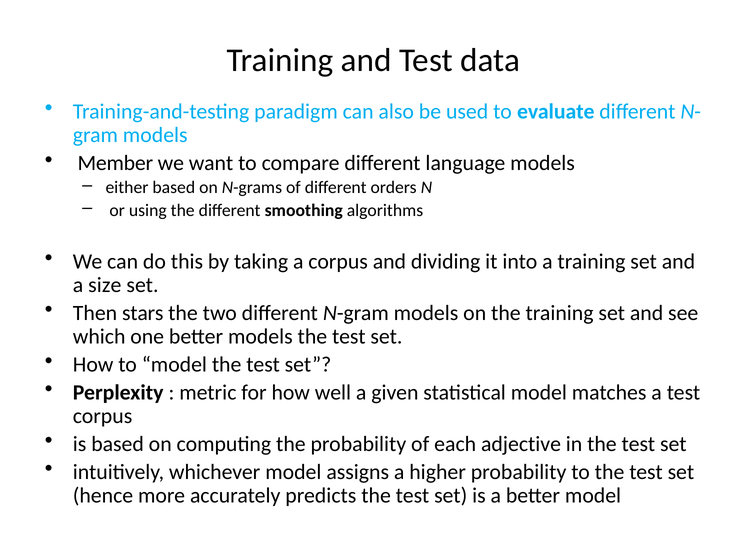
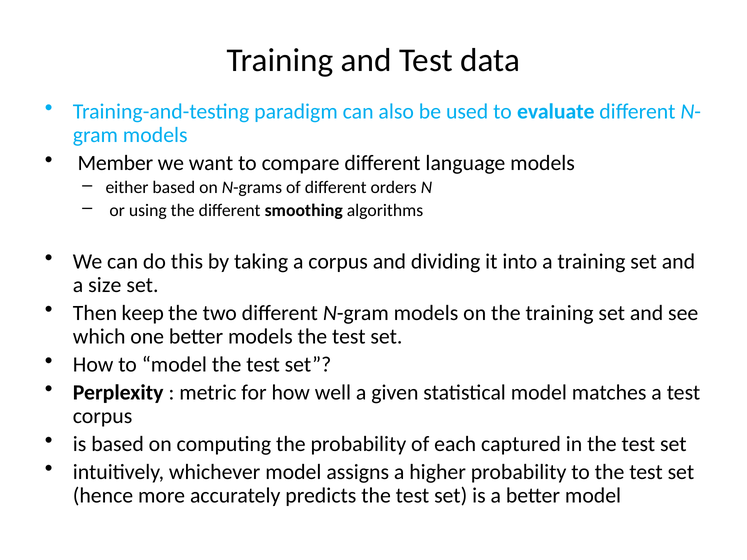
stars: stars -> keep (143, 313)
adjective: adjective -> captured (521, 444)
